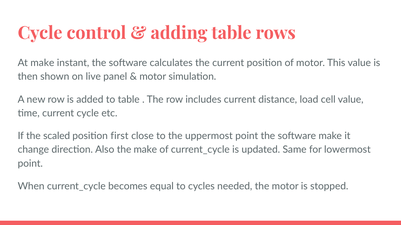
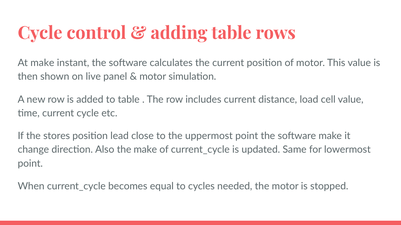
scaled: scaled -> stores (57, 136)
first: first -> lead (120, 136)
